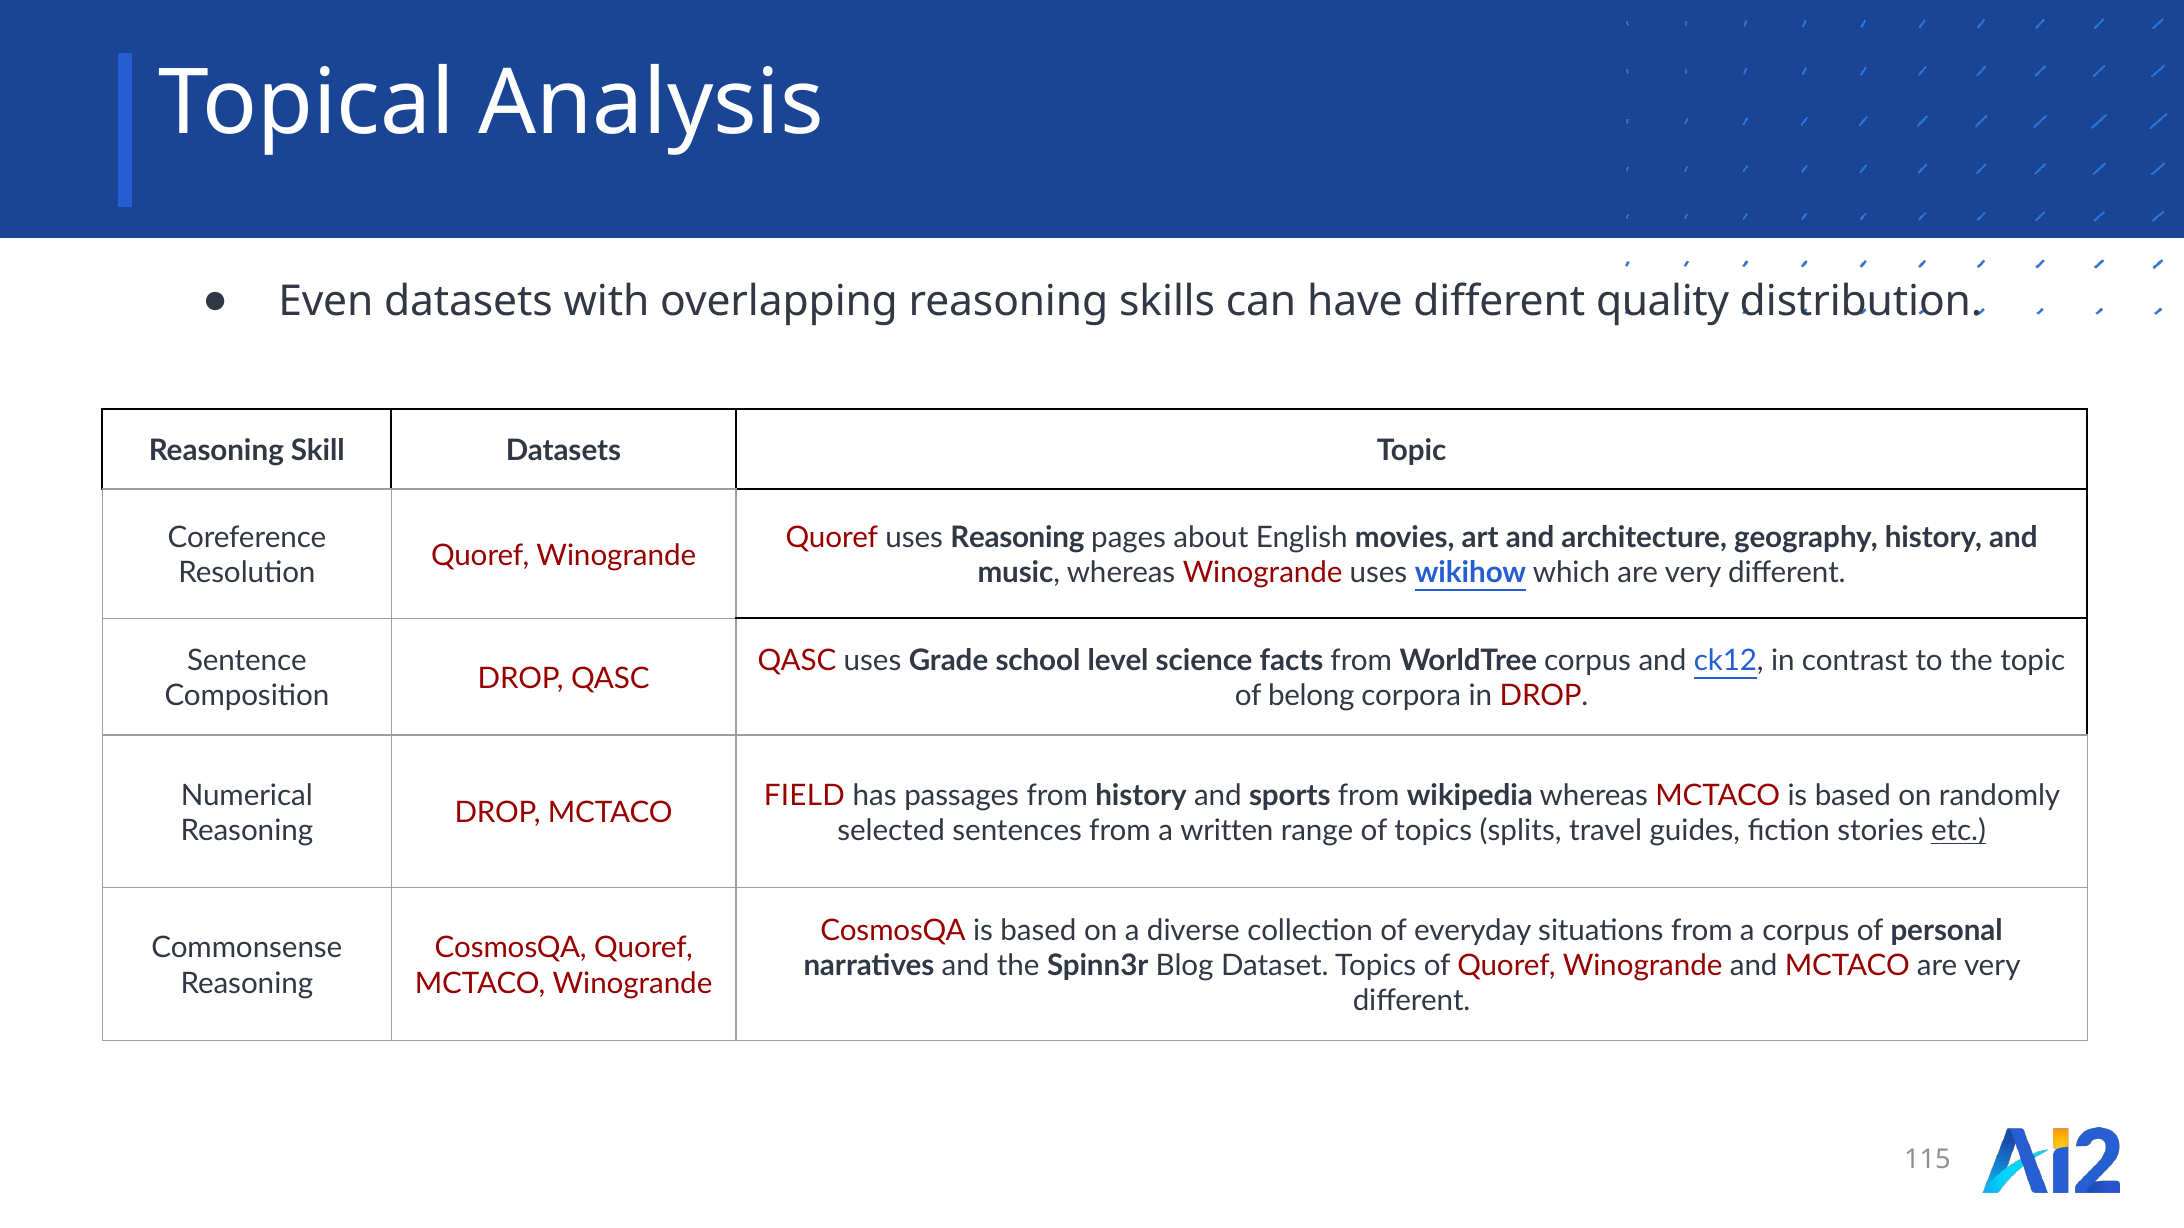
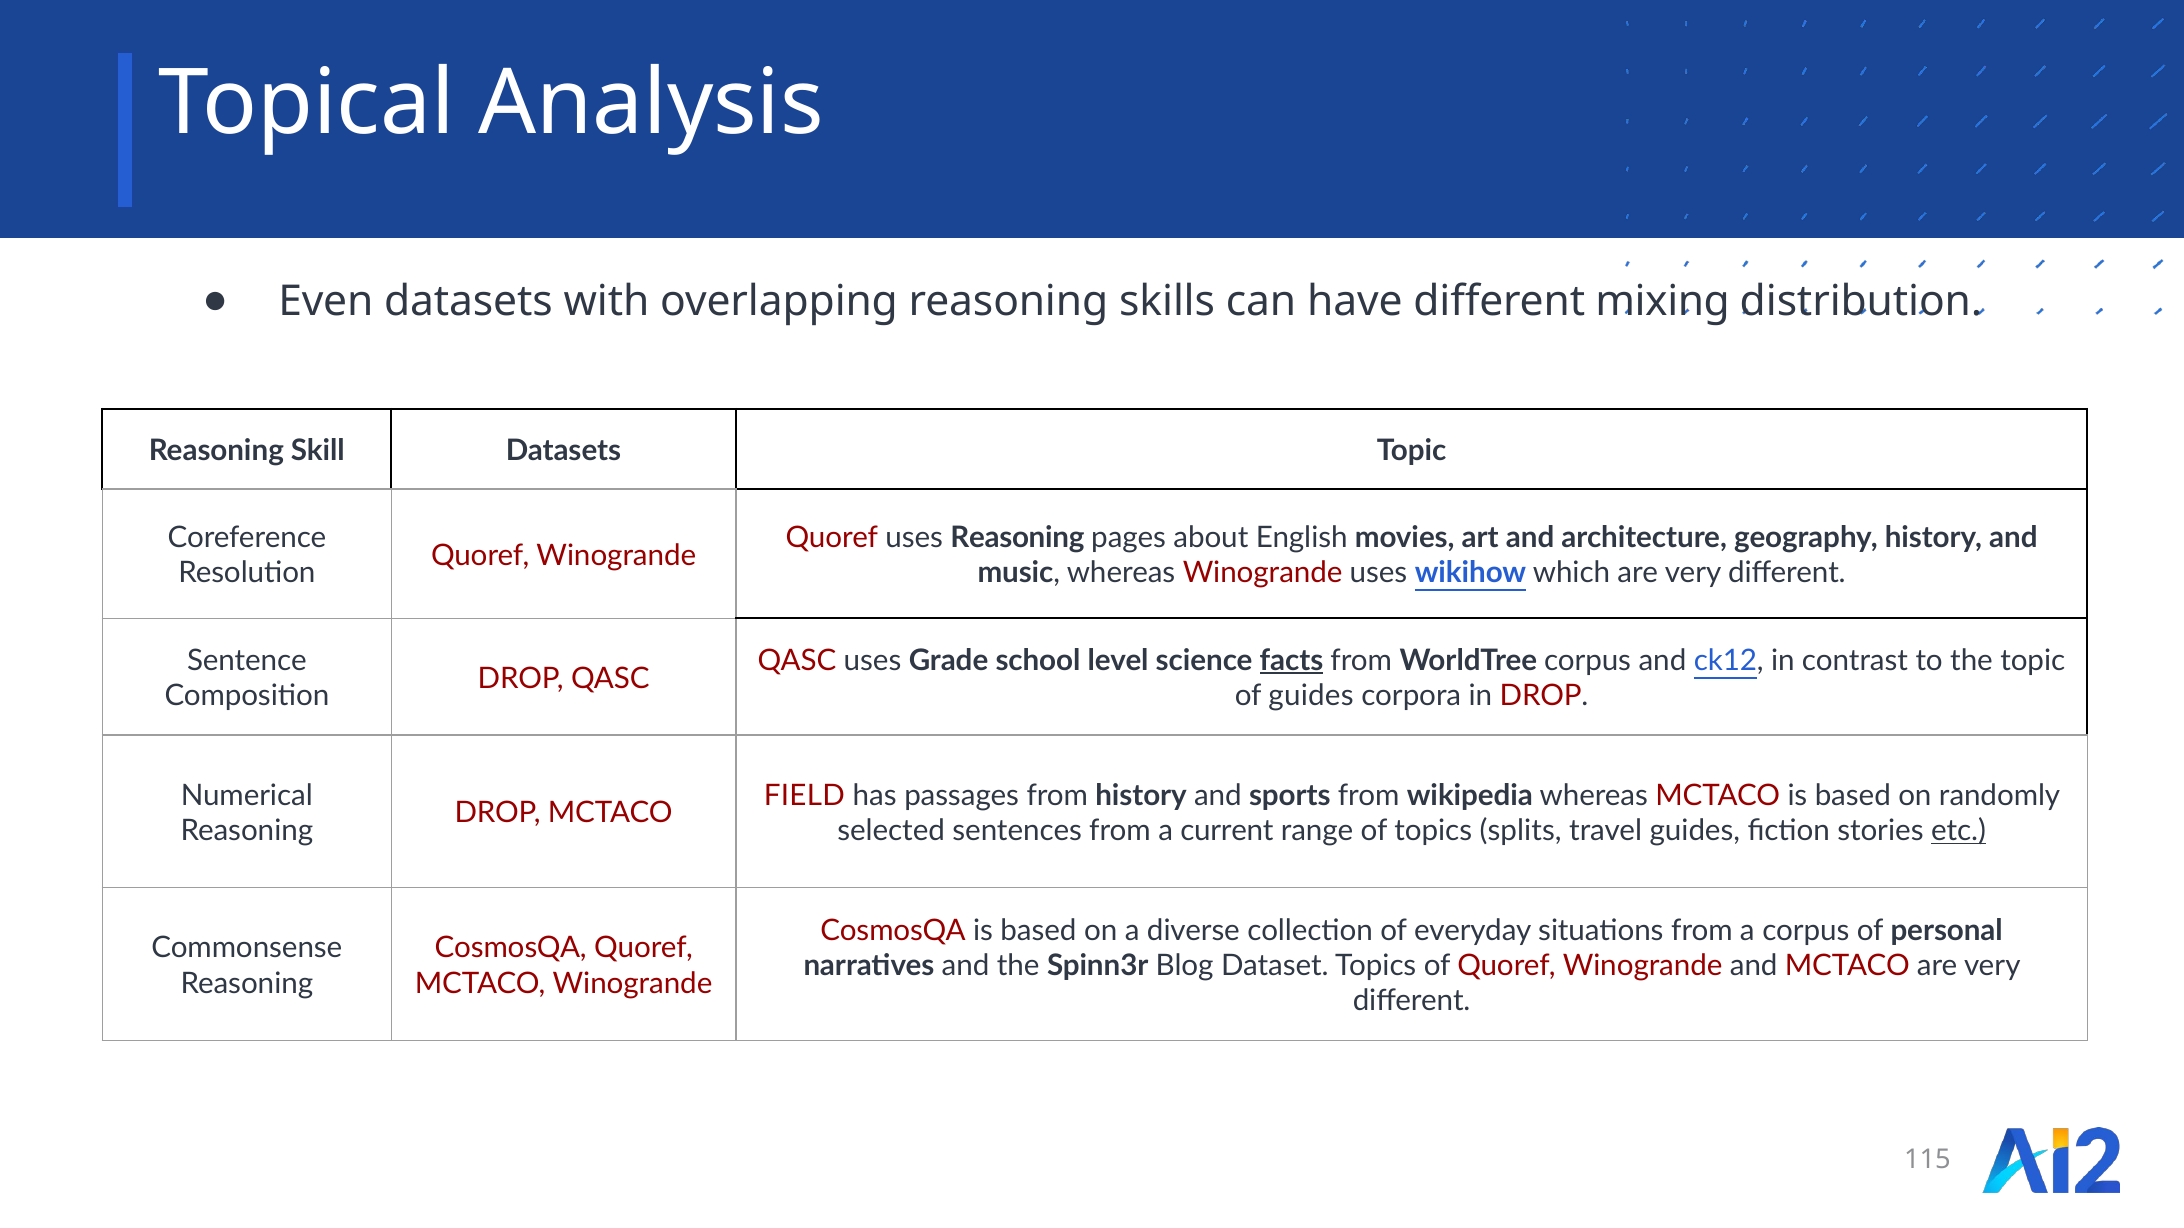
quality: quality -> mixing (1663, 302)
facts underline: none -> present (1292, 661)
of belong: belong -> guides (1311, 696)
written: written -> current (1227, 831)
